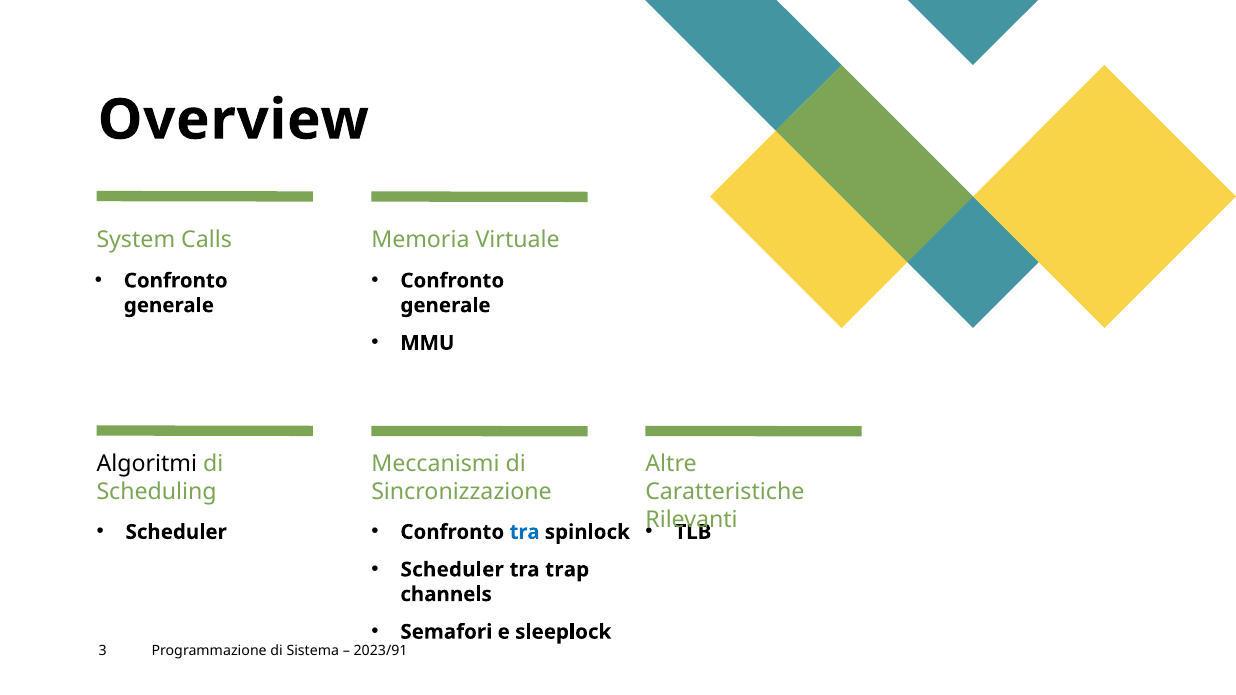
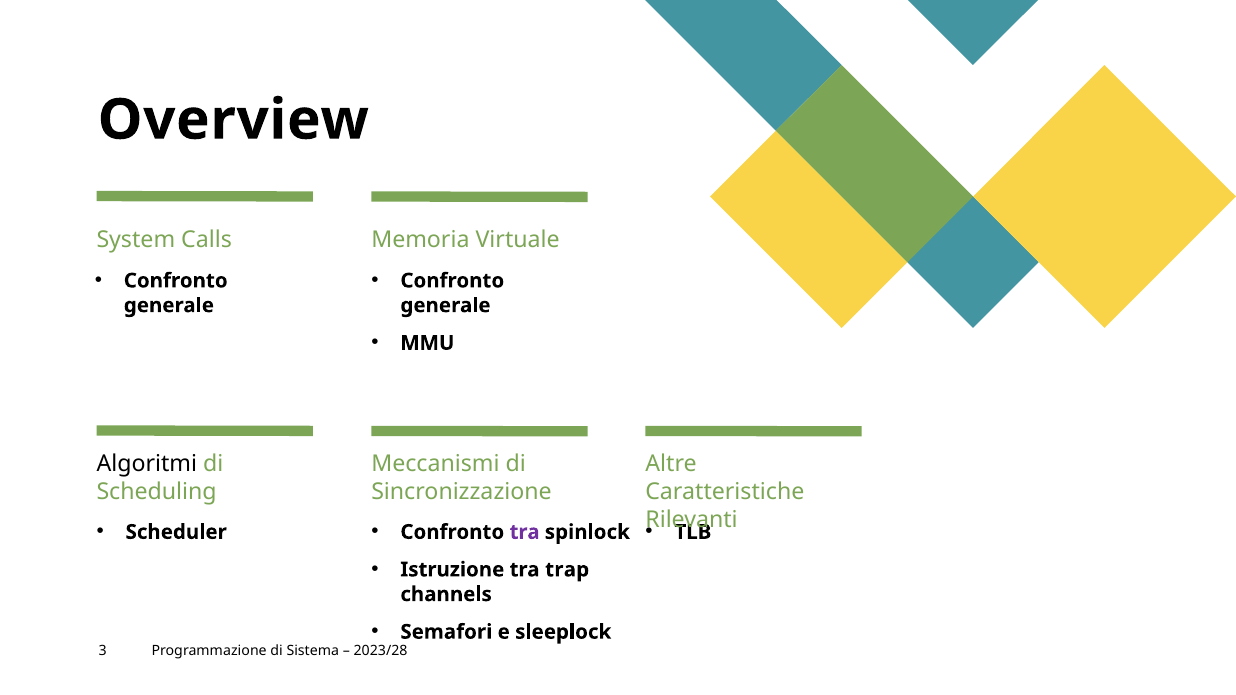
tra colour: blue -> purple (525, 532)
Scheduler: Scheduler -> Istruzione (452, 570)
2023/91: 2023/91 -> 2023/28 (381, 651)
